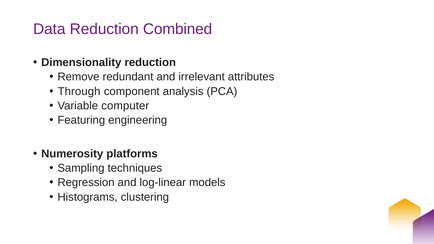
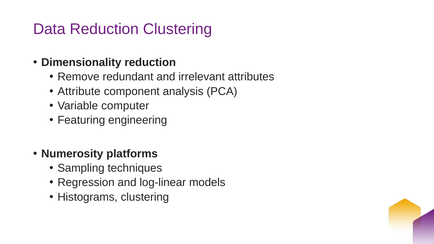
Reduction Combined: Combined -> Clustering (178, 29)
Through: Through -> Attribute (79, 91)
